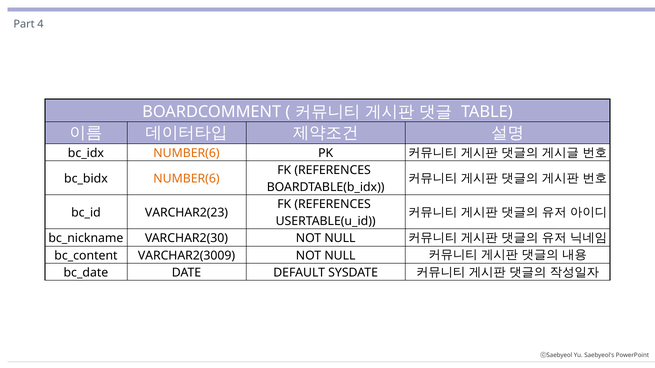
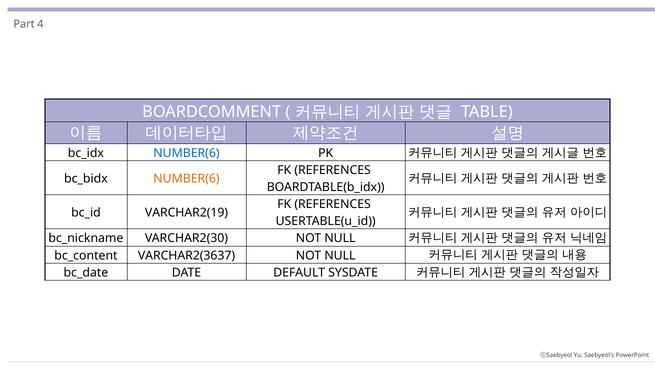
NUMBER(6 colour: orange -> blue (186, 153)
VARCHAR2(23: VARCHAR2(23 -> VARCHAR2(19 (186, 213)
VARCHAR2(3009: VARCHAR2(3009 -> VARCHAR2(3637 (186, 256)
